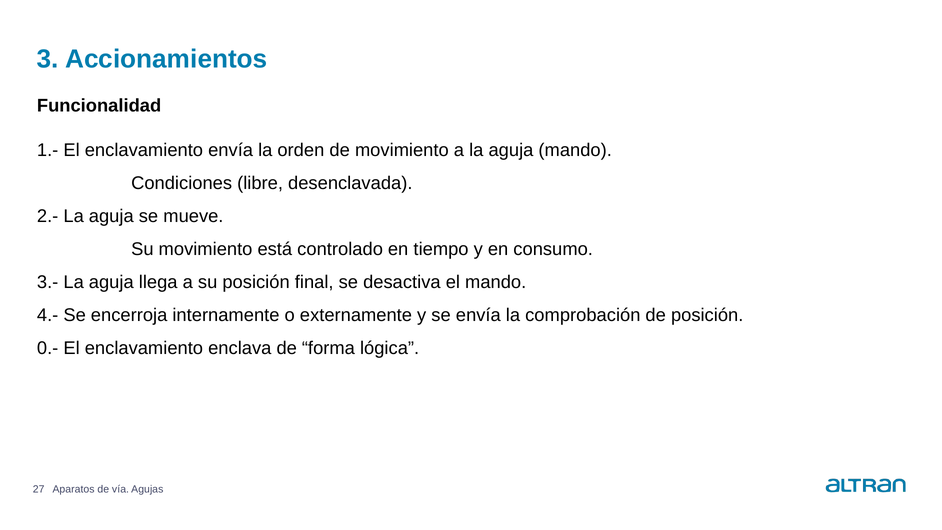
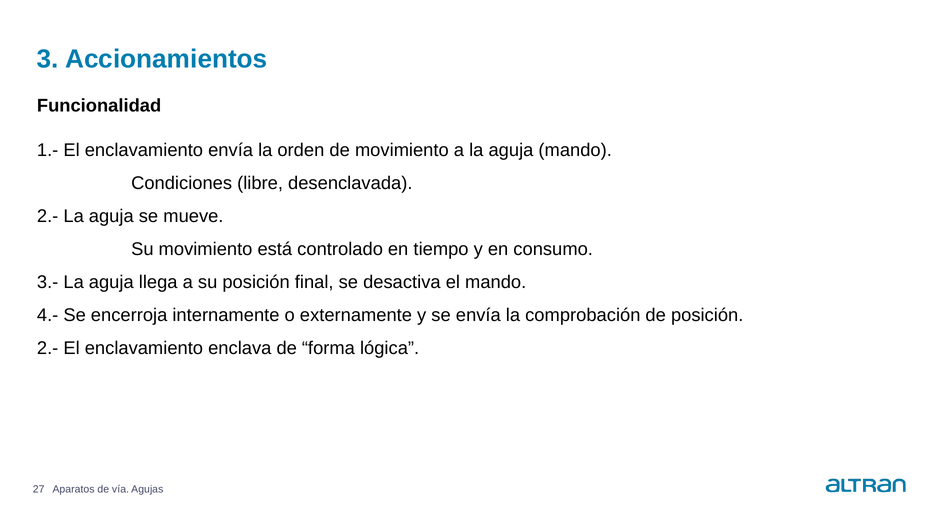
0.-: 0.- -> 2.- (48, 348)
